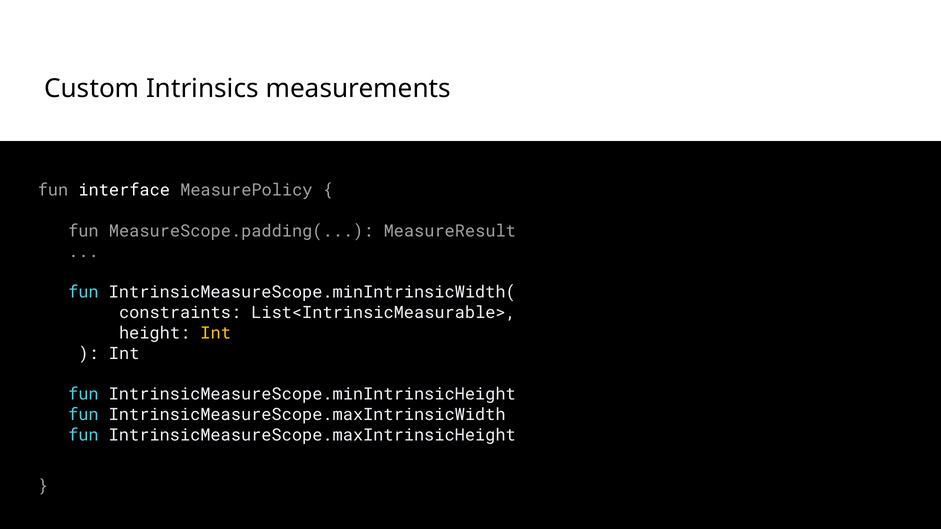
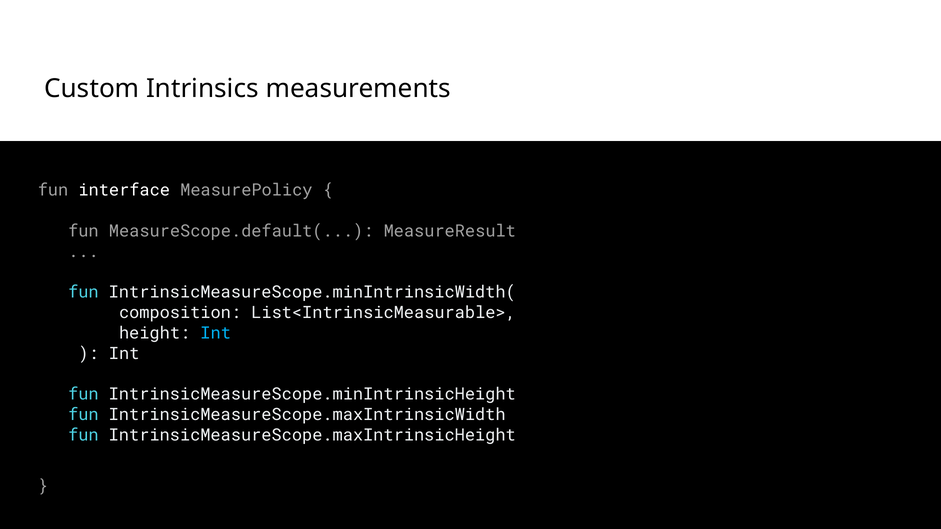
MeasureScope.padding(: MeasureScope.padding( -> MeasureScope.default( (241, 231)
constraints: constraints -> composition (180, 313)
Int colour: yellow -> light blue (216, 333)
